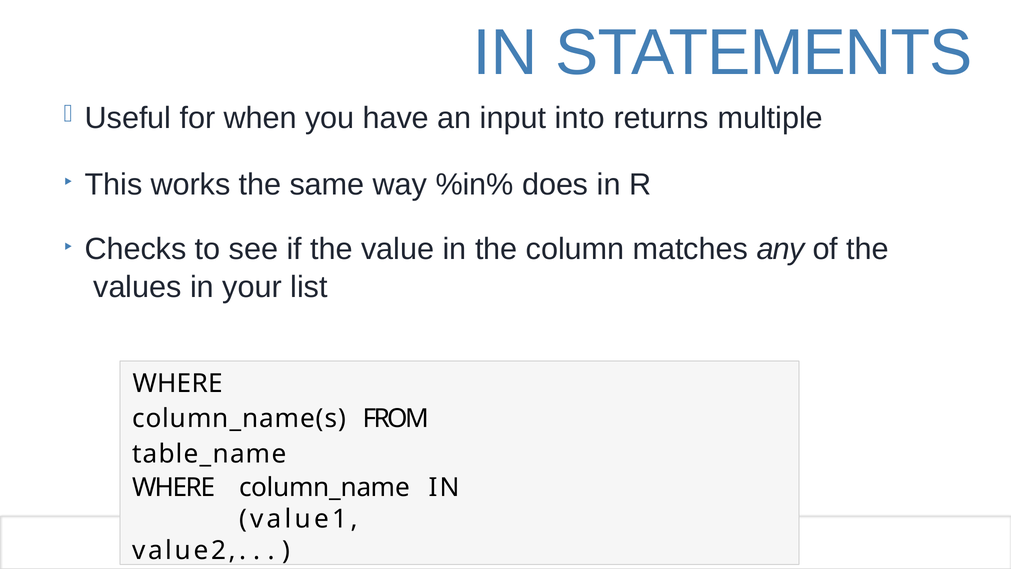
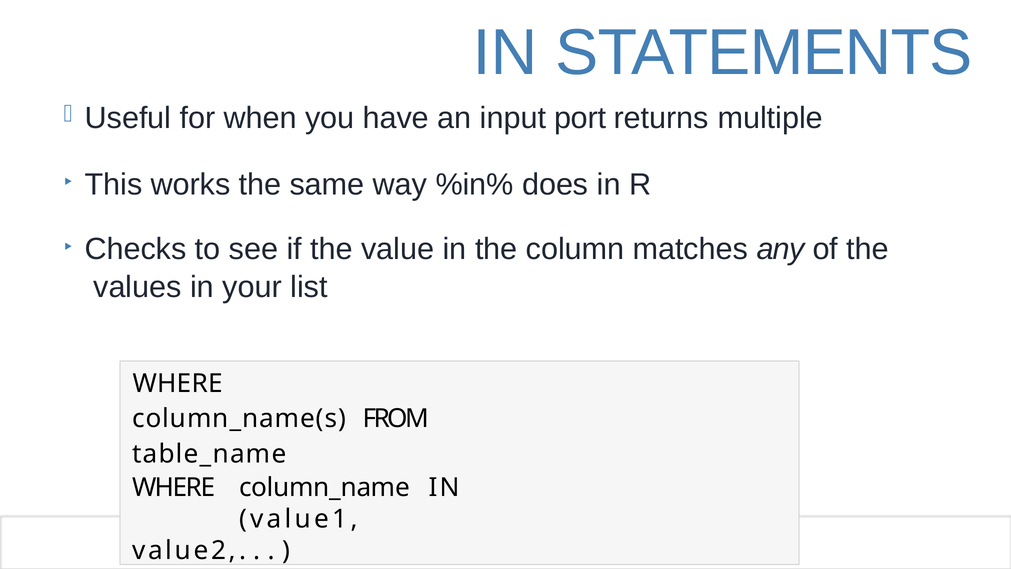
into: into -> port (580, 118)
